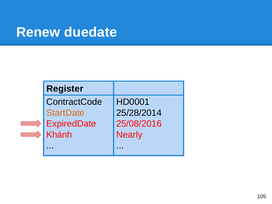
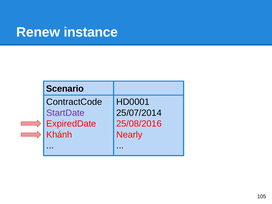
duedate: duedate -> instance (91, 32)
Register: Register -> Scenario (65, 89)
StartDate colour: orange -> purple (65, 113)
25/28/2014: 25/28/2014 -> 25/07/2014 (139, 113)
